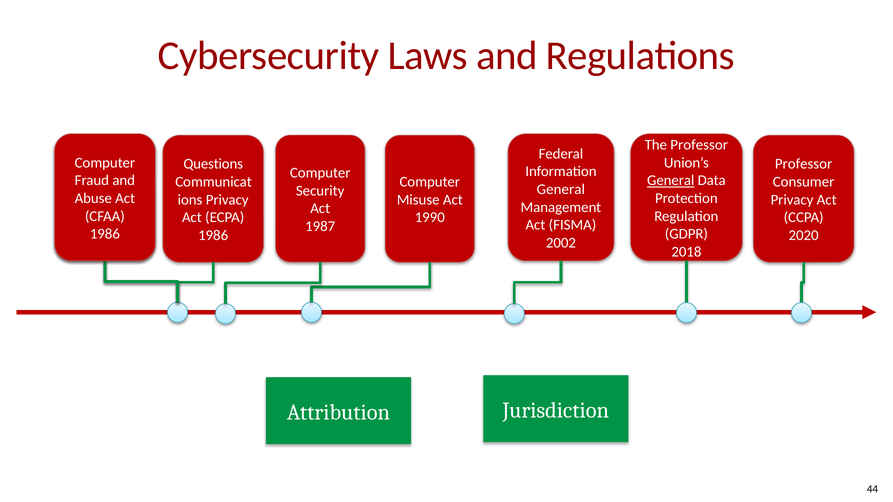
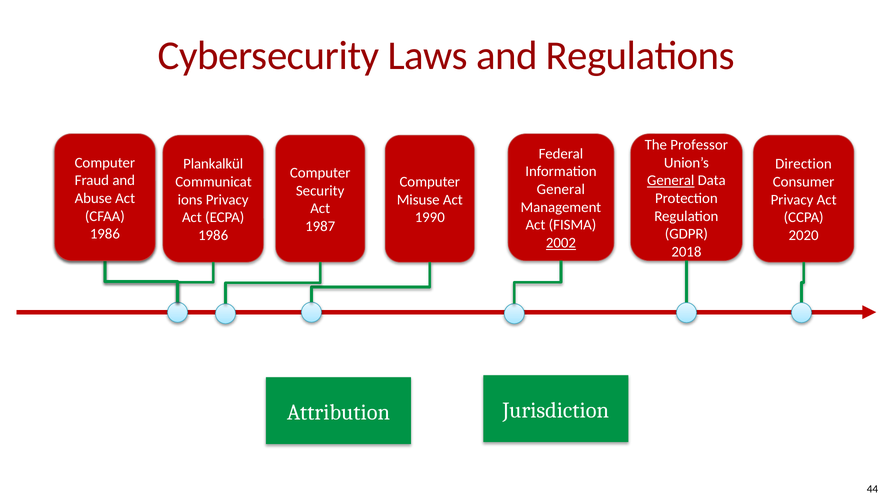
Questions: Questions -> Plankalkül (213, 164)
Professor: Professor -> Direction (803, 164)
2002 underline: none -> present (561, 243)
